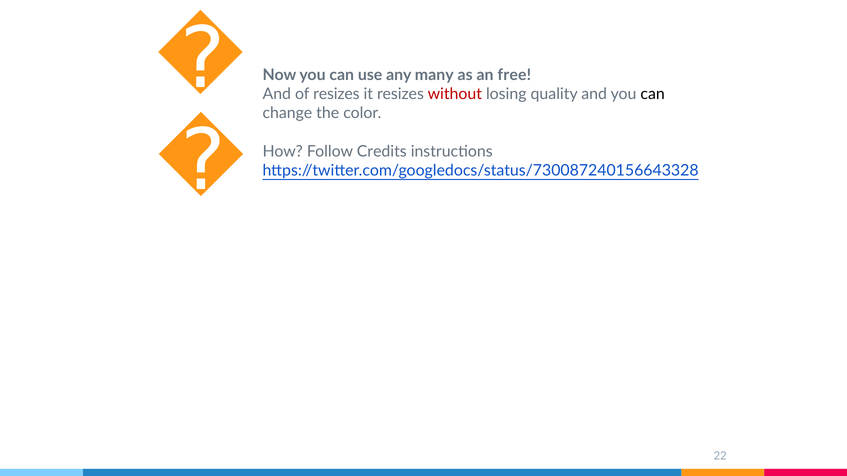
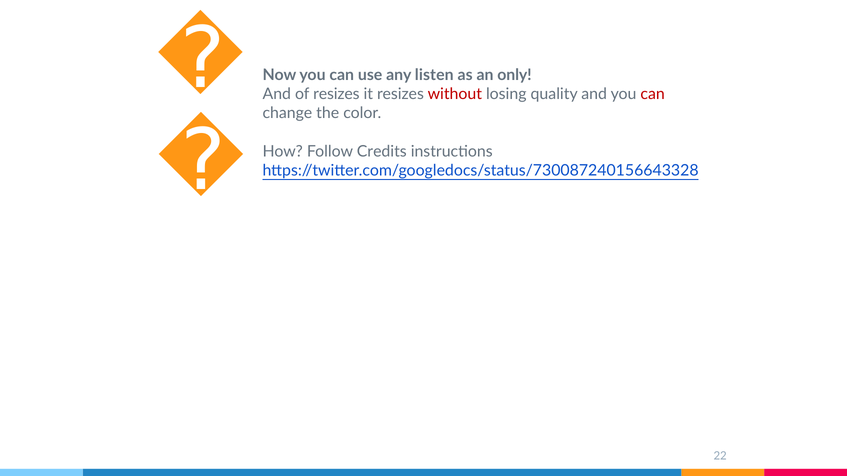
any many: many -> listen (434, 75)
free: free -> only (514, 75)
can colour: black -> red (653, 94)
